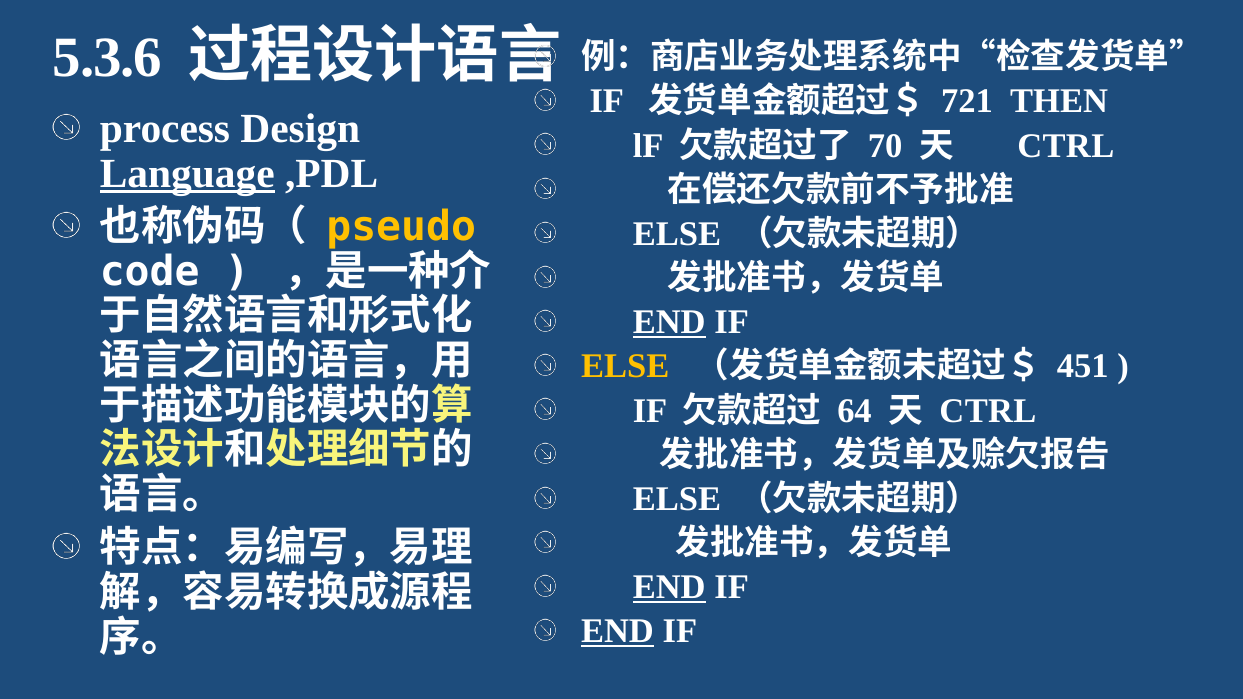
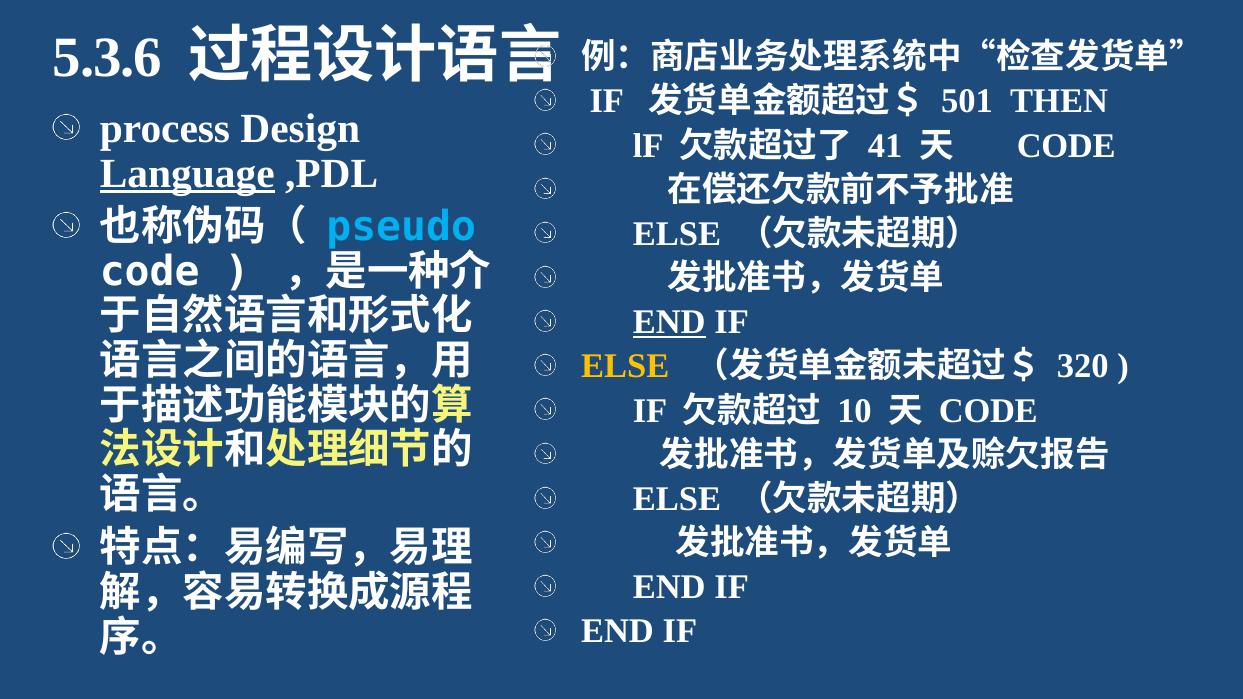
721: 721 -> 501 (967, 101)
70: 70 -> 41 (885, 146)
CTRL: CTRL -> CODE (1066, 146)
pseudo colour: yellow -> light blue (401, 227)
451: 451 -> 320 (1083, 367)
64: 64 -> 10 (855, 411)
CTRL: CTRL -> CODE (988, 411)
END underline: present -> none (669, 588)
END underline: present -> none (617, 632)
